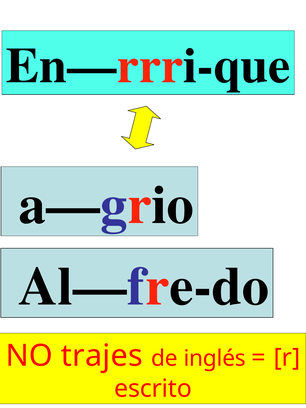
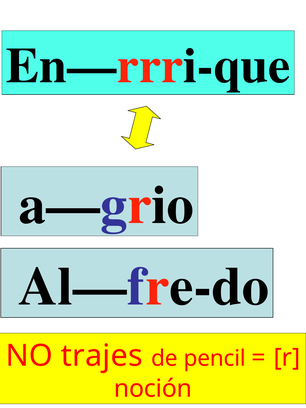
inglés: inglés -> pencil (215, 358)
escrito: escrito -> noción (153, 389)
